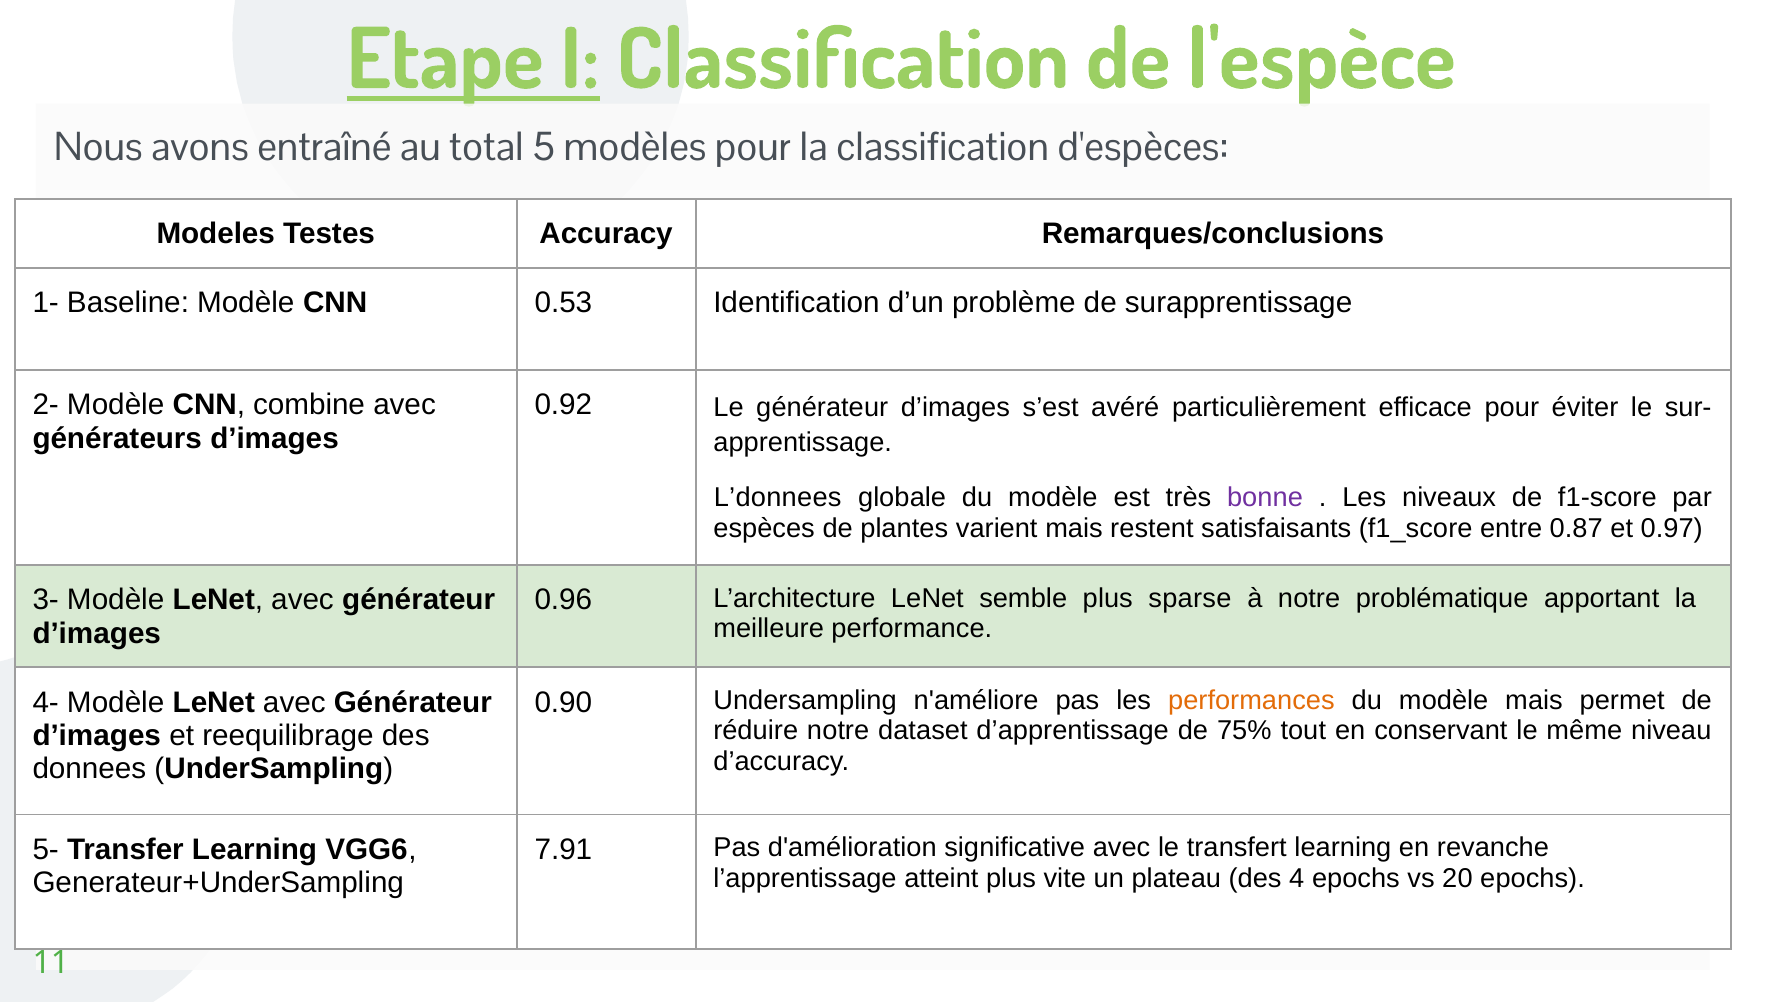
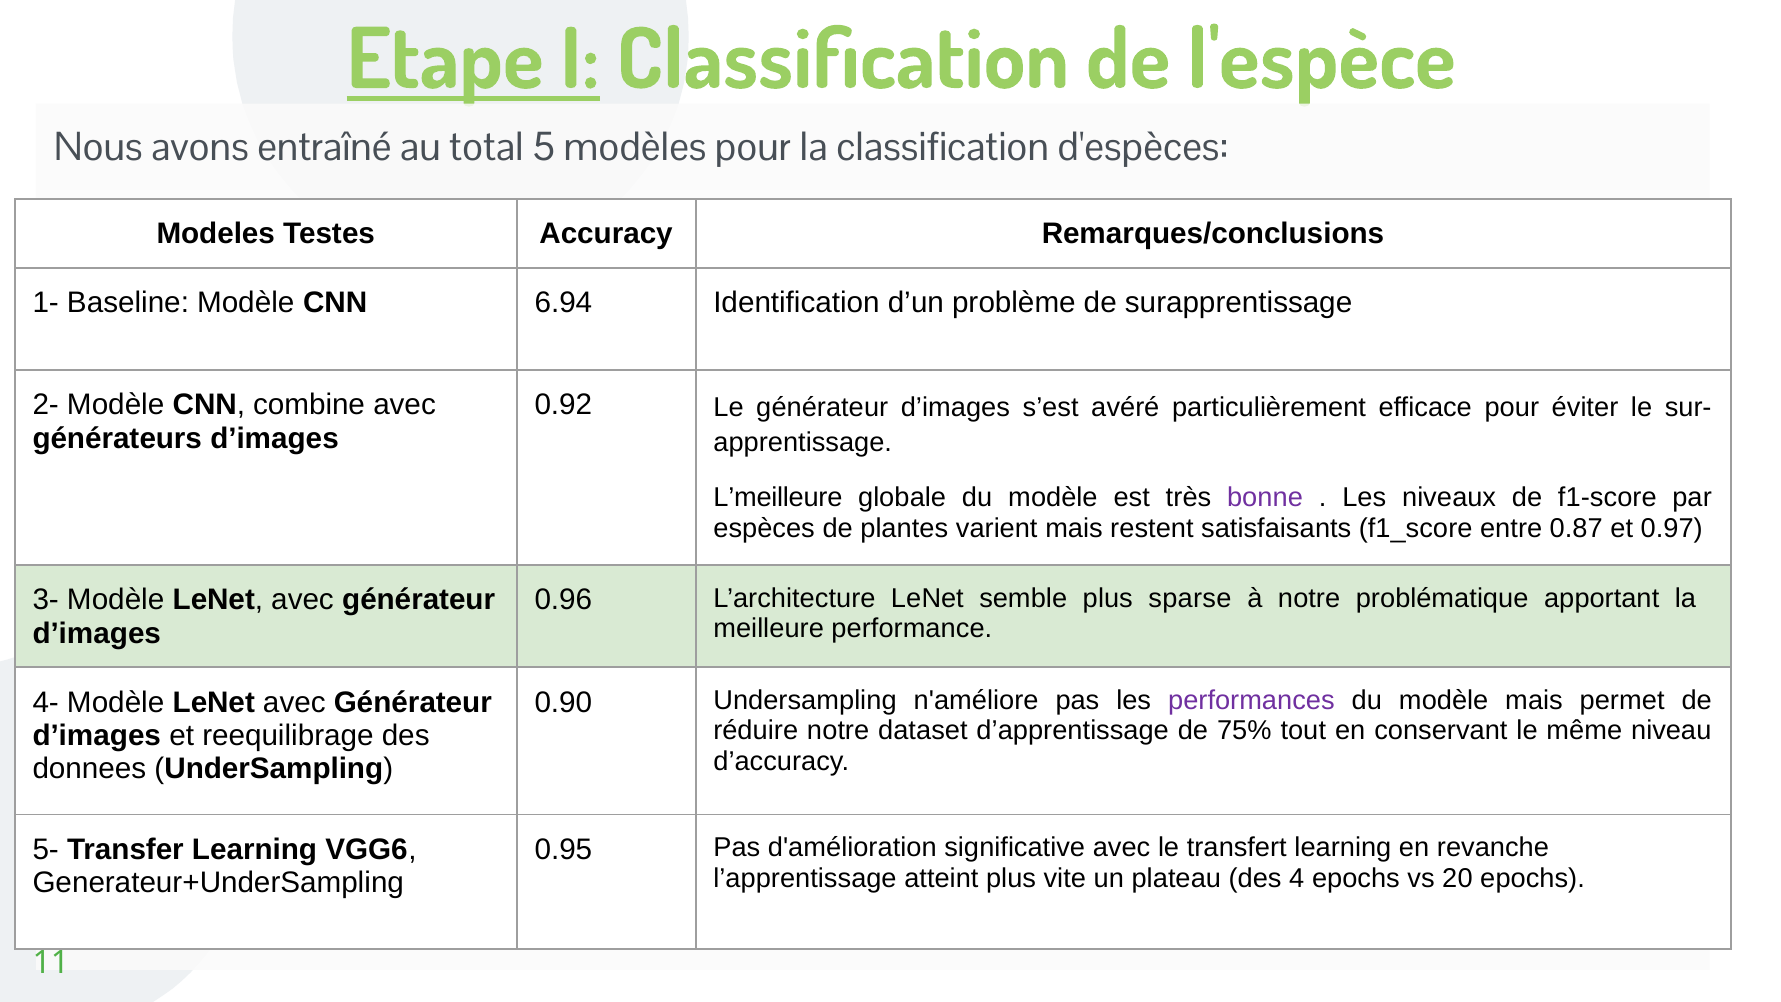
0.53: 0.53 -> 6.94 (563, 303)
L’donnees: L’donnees -> L’meilleure (778, 498)
performances colour: orange -> purple (1251, 701)
7.91: 7.91 -> 0.95 (563, 849)
